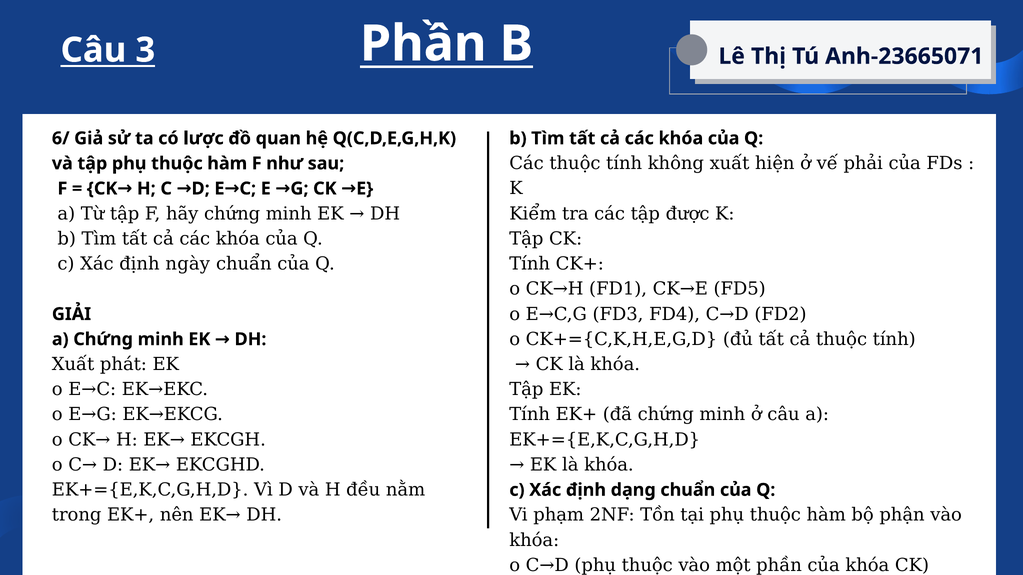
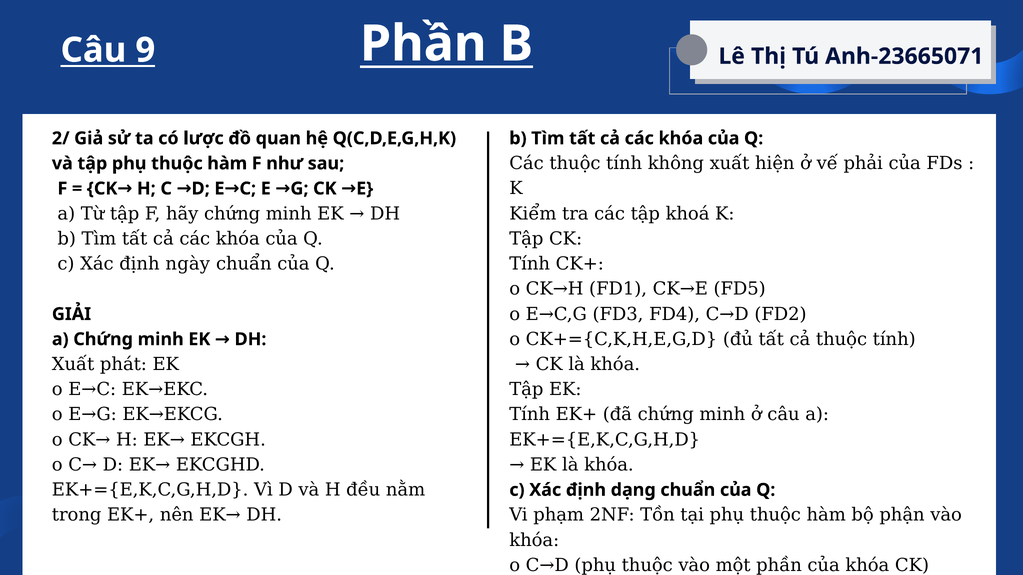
3: 3 -> 9 (145, 50)
6/: 6/ -> 2/ (61, 138)
được: được -> khoá (688, 214)
